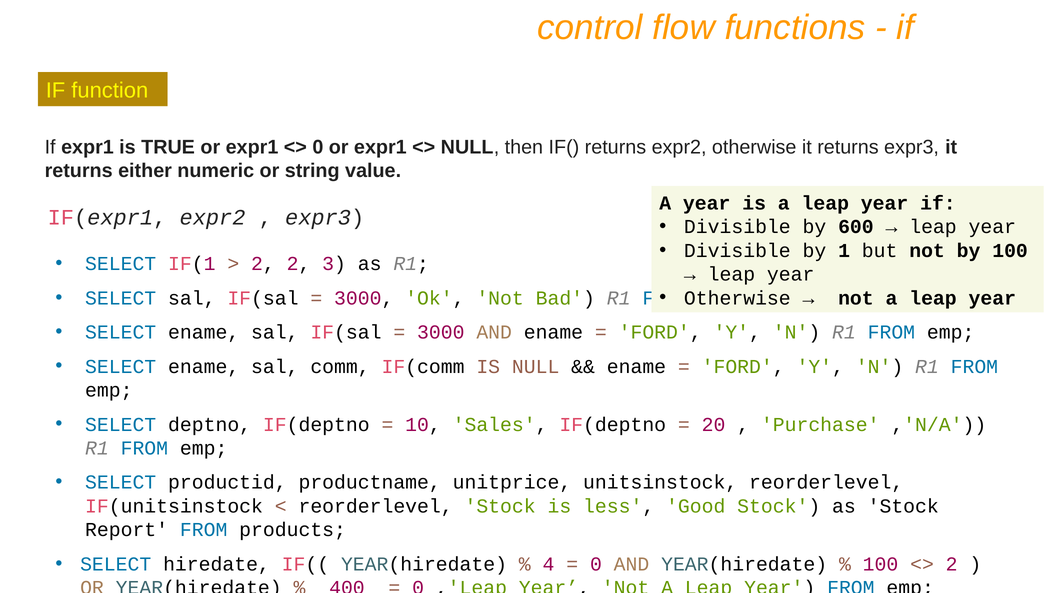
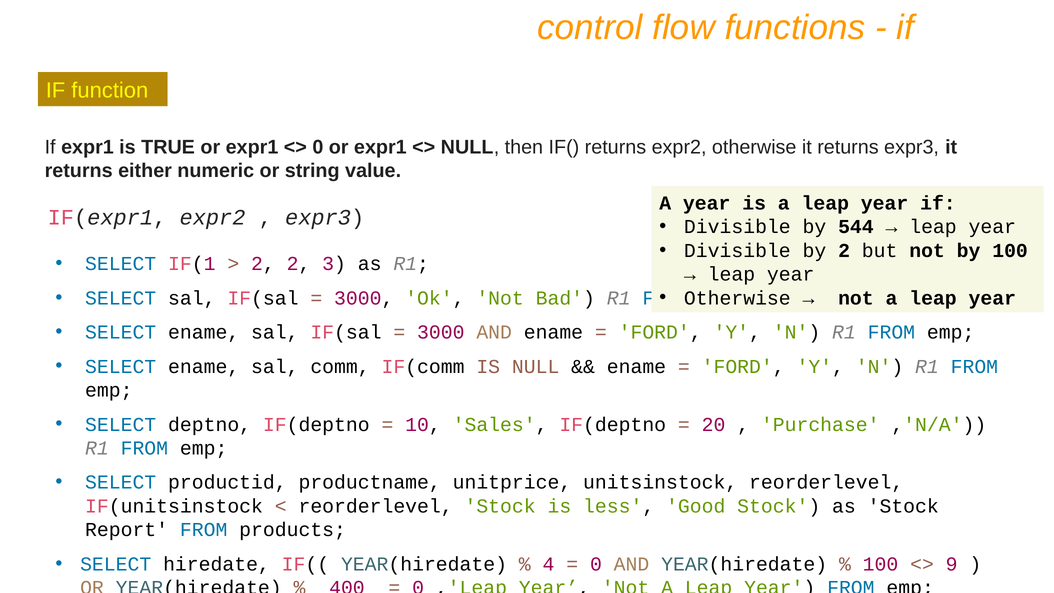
600: 600 -> 544 (856, 227)
by 1: 1 -> 2 (844, 250)
2: 2 -> 9 (952, 564)
